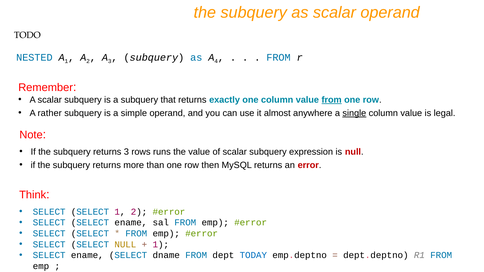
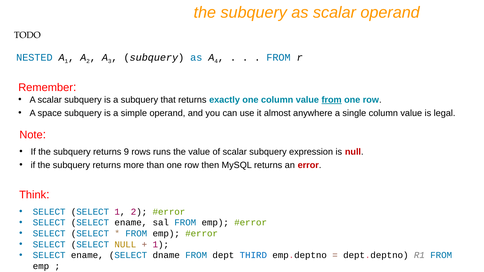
rather: rather -> space (50, 113)
single underline: present -> none (354, 113)
returns 3: 3 -> 9 (126, 152)
TODAY: TODAY -> THIRD (253, 255)
